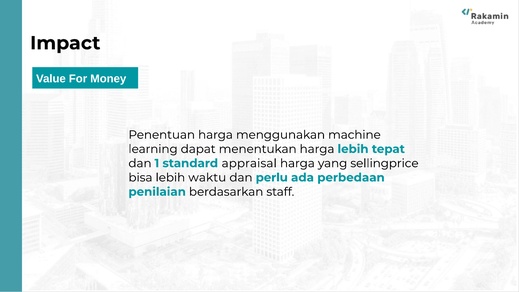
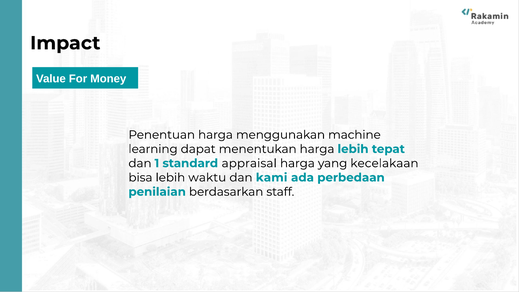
sellingprice: sellingprice -> kecelakaan (384, 163)
perlu: perlu -> kami (272, 178)
